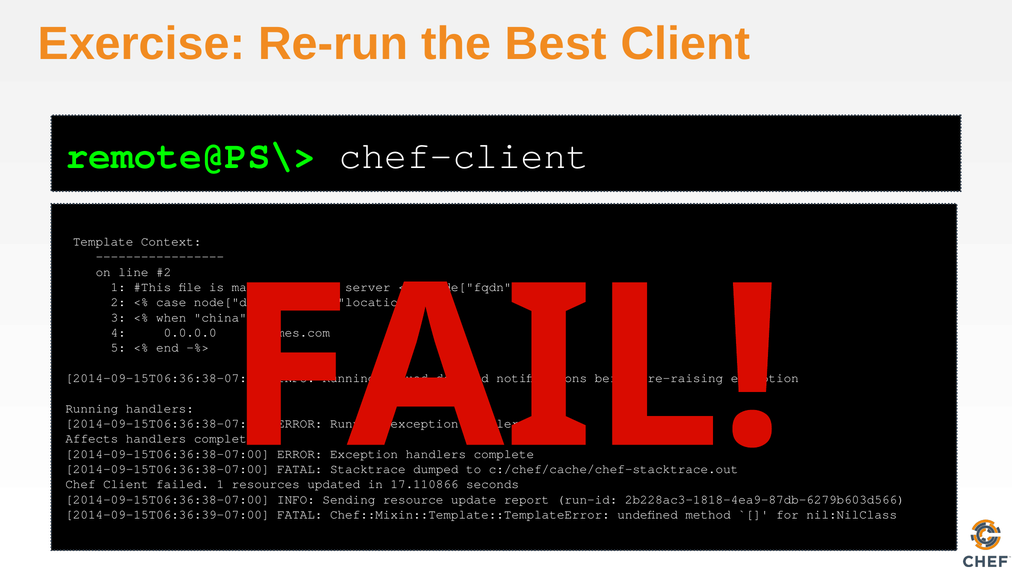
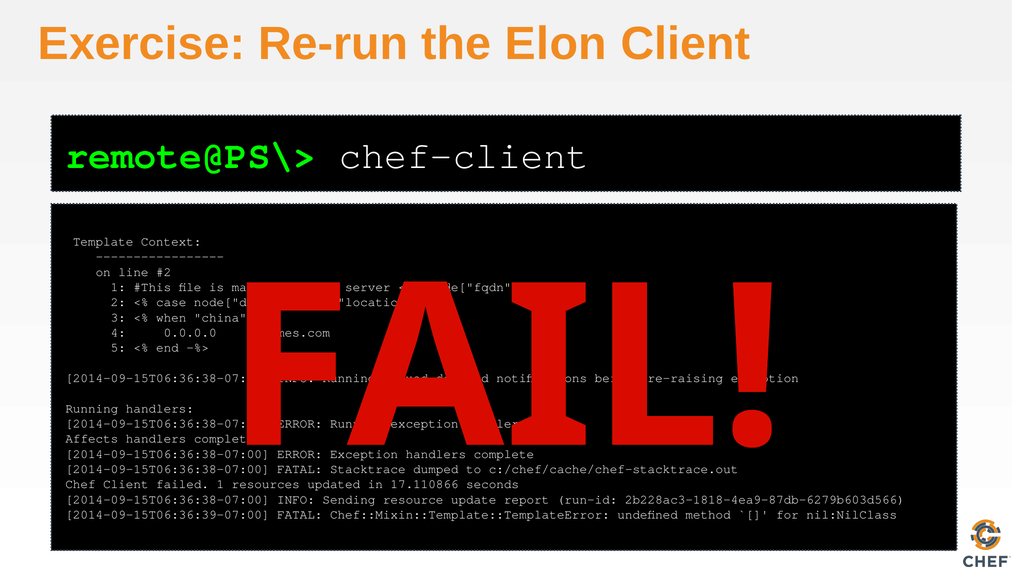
Best: Best -> Elon (556, 44)
